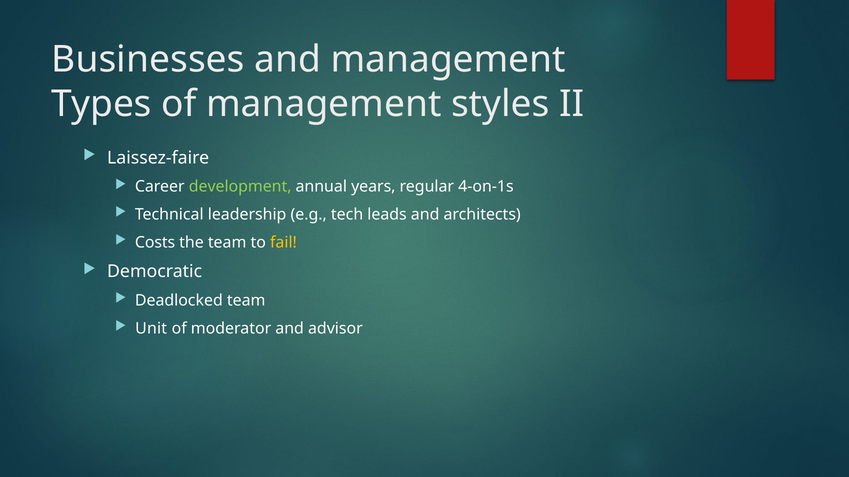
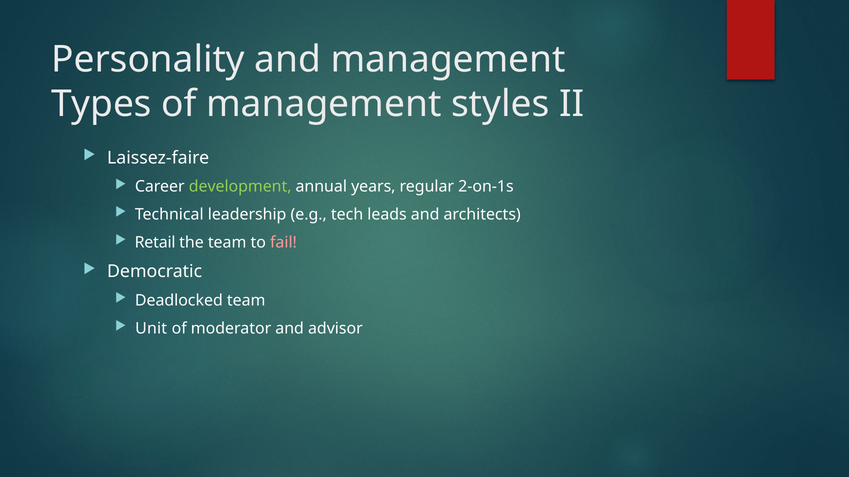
Businesses: Businesses -> Personality (148, 60)
4-on-1s: 4-on-1s -> 2-on-1s (486, 187)
Costs: Costs -> Retail (155, 243)
fail colour: yellow -> pink (283, 243)
